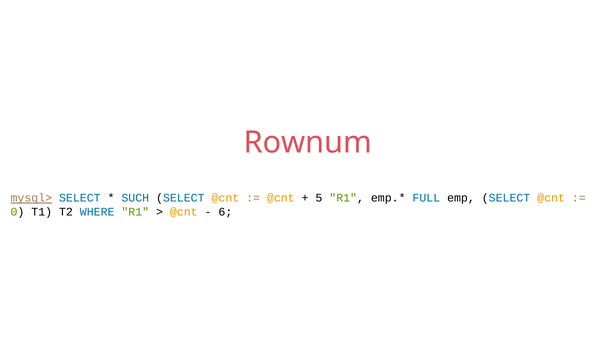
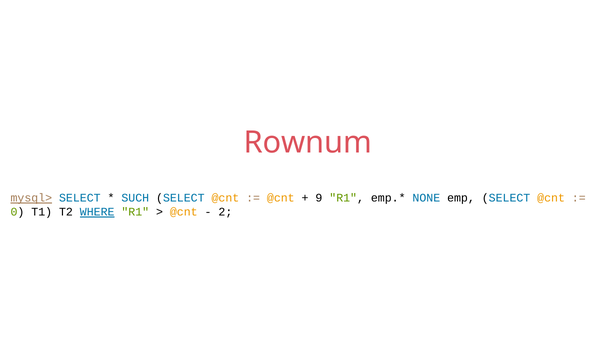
5: 5 -> 9 (319, 198)
FULL: FULL -> NONE (426, 198)
WHERE underline: none -> present (97, 212)
6: 6 -> 2 (225, 212)
